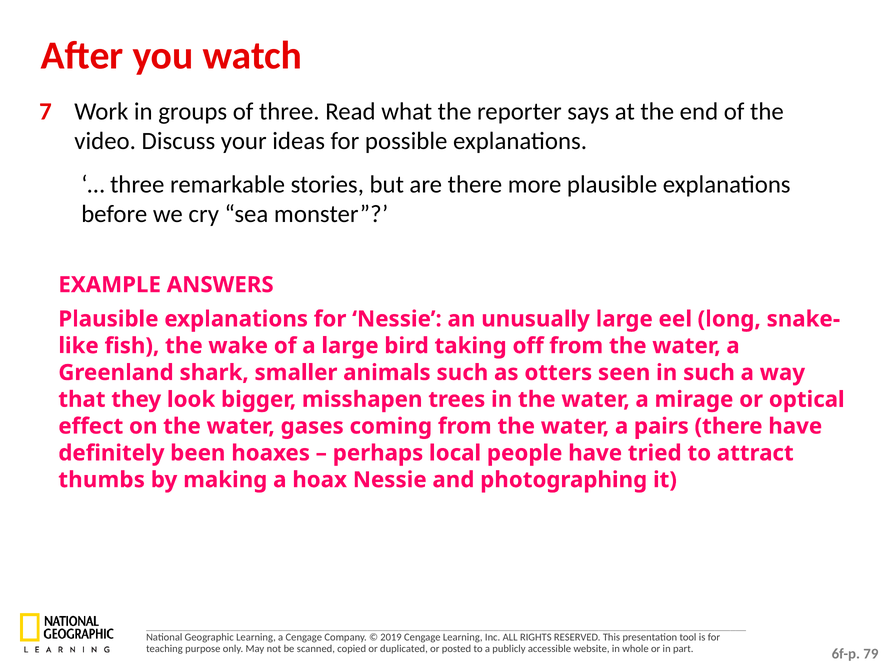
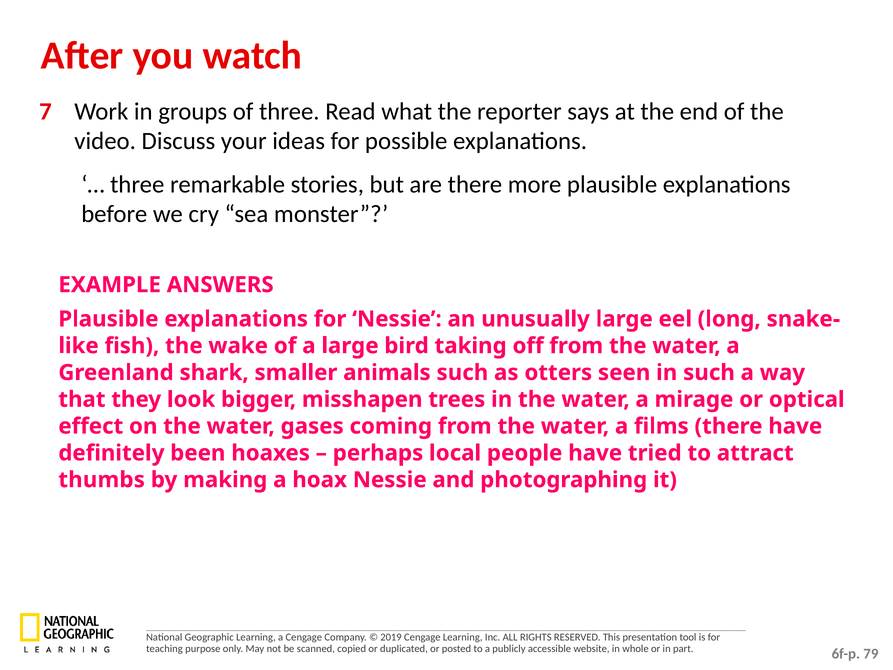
pairs: pairs -> films (661, 426)
